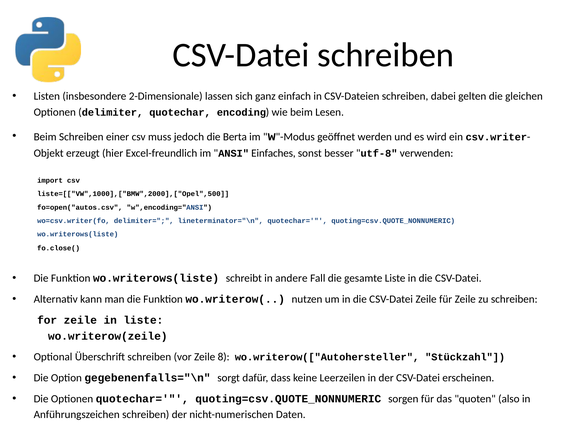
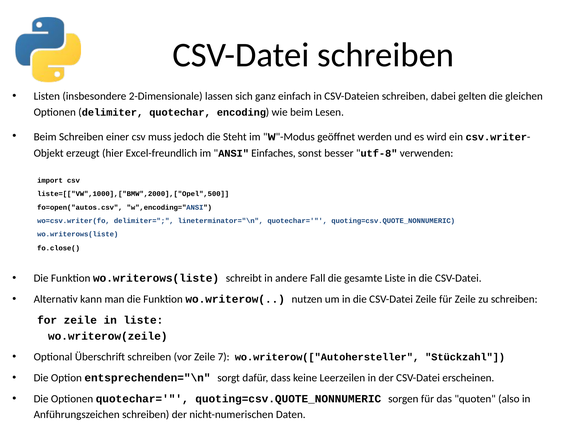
Berta: Berta -> Steht (235, 137)
8: 8 -> 7 (224, 357)
gegebenenfalls="\n: gegebenenfalls="\n -> entsprechenden="\n (147, 378)
